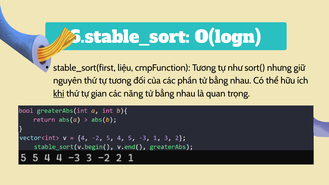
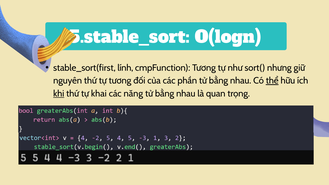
6.stable_sort: 6.stable_sort -> 5.stable_sort (129, 37)
liệu: liệu -> lính (125, 68)
thể underline: none -> present (272, 81)
gian: gian -> khai (99, 94)
